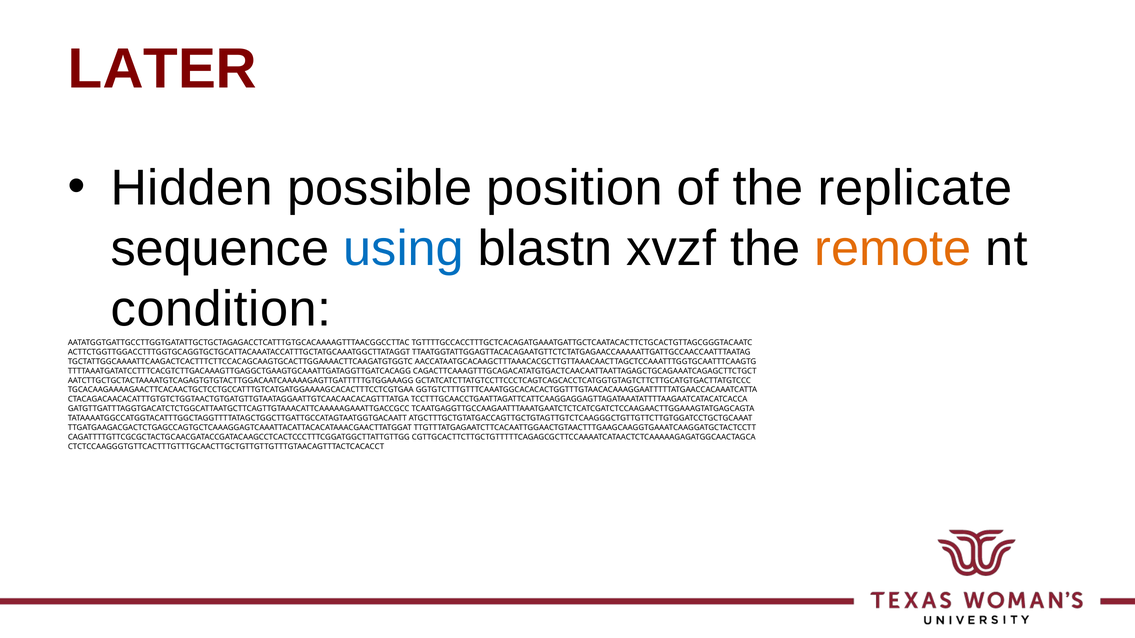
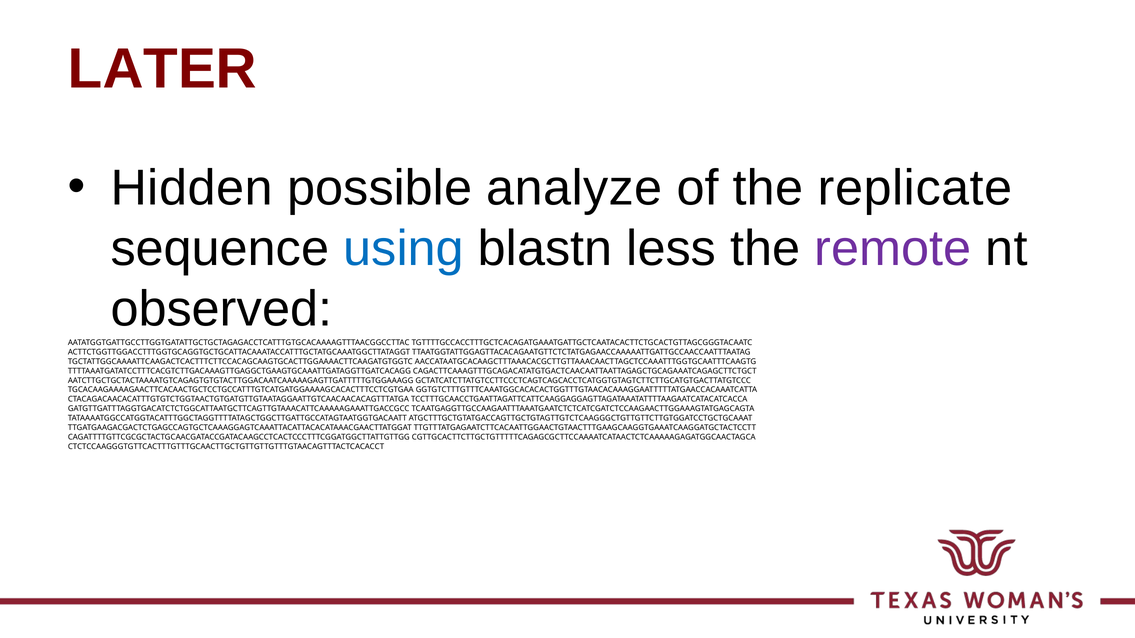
position: position -> analyze (574, 188)
xvzf: xvzf -> less (671, 249)
remote colour: orange -> purple (893, 249)
condition: condition -> observed (221, 309)
